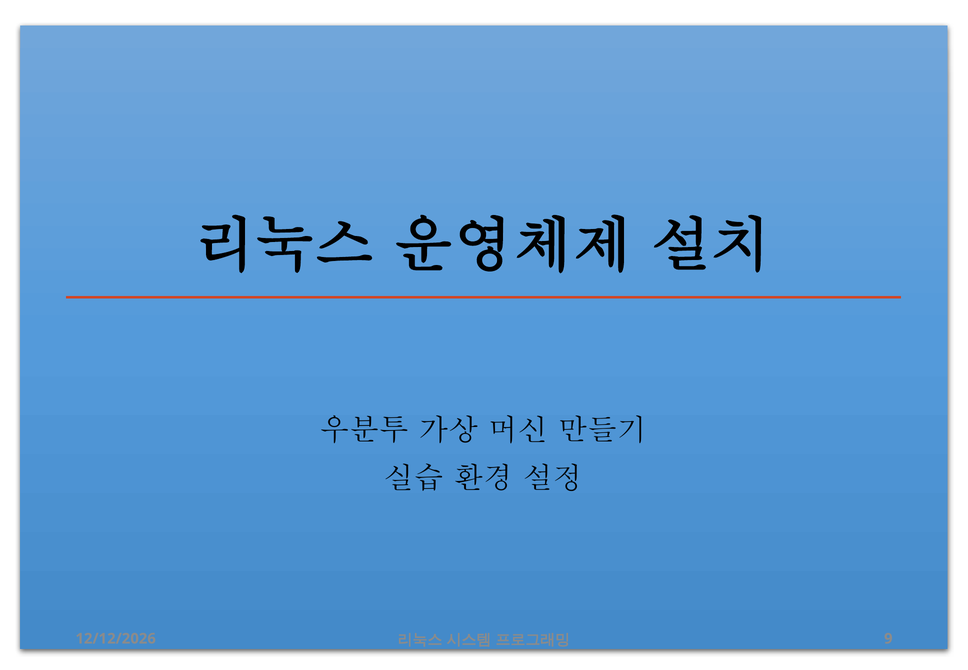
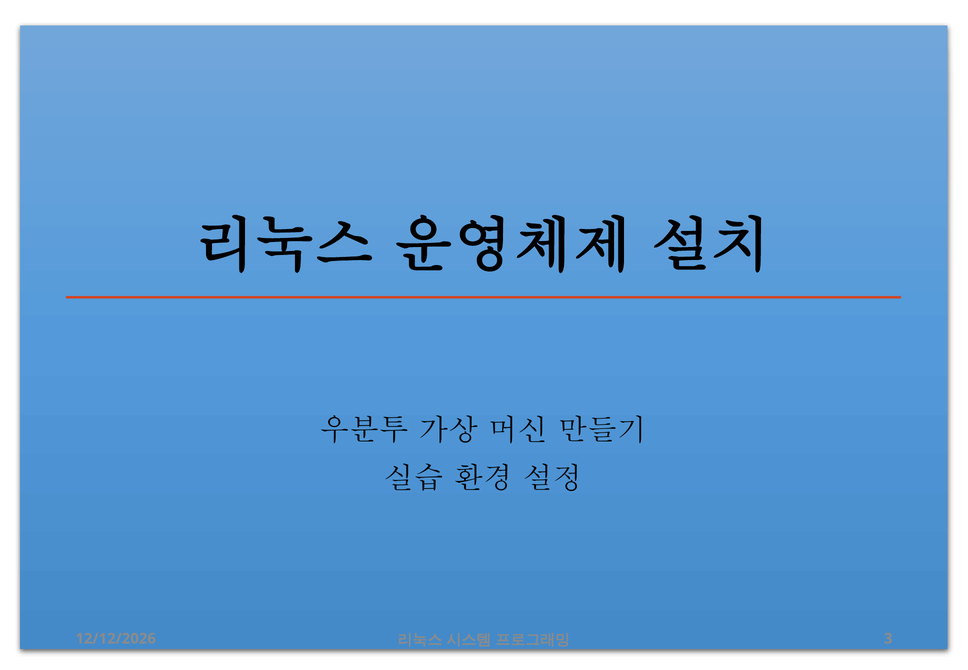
9: 9 -> 3 (888, 639)
